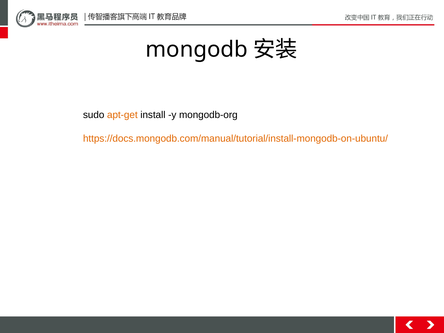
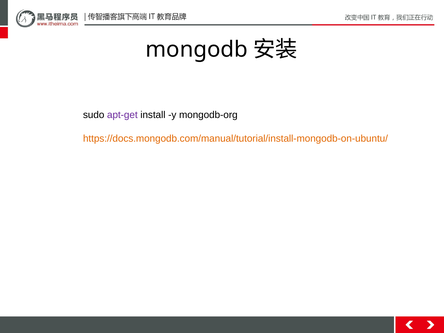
apt-get colour: orange -> purple (122, 115)
